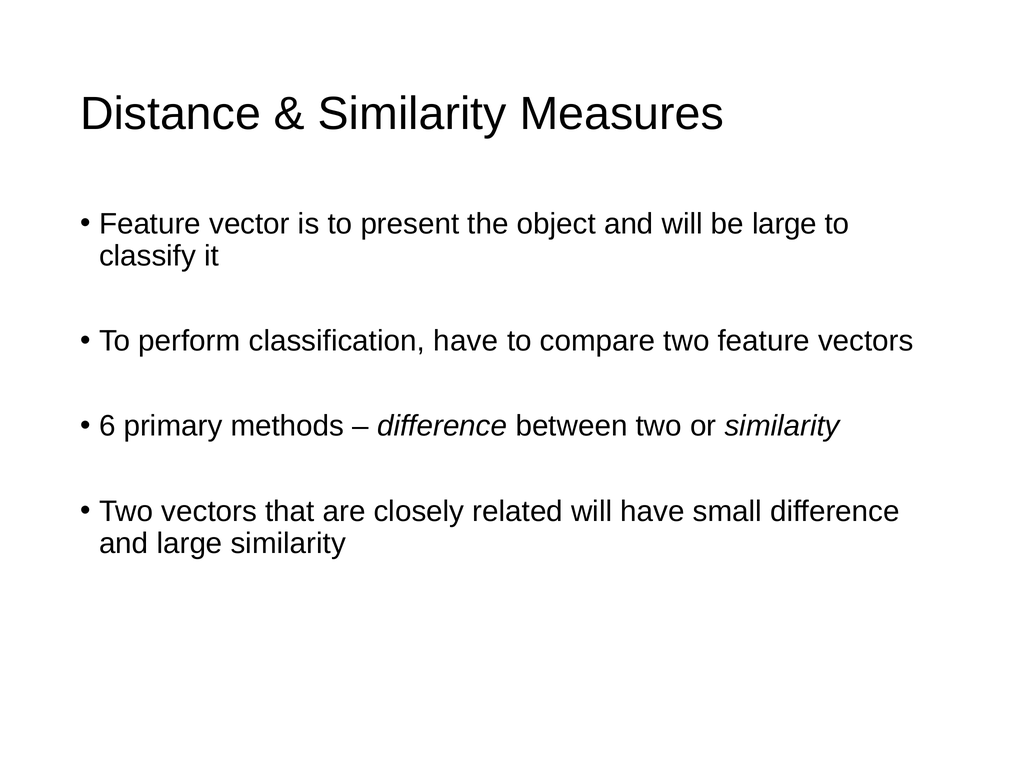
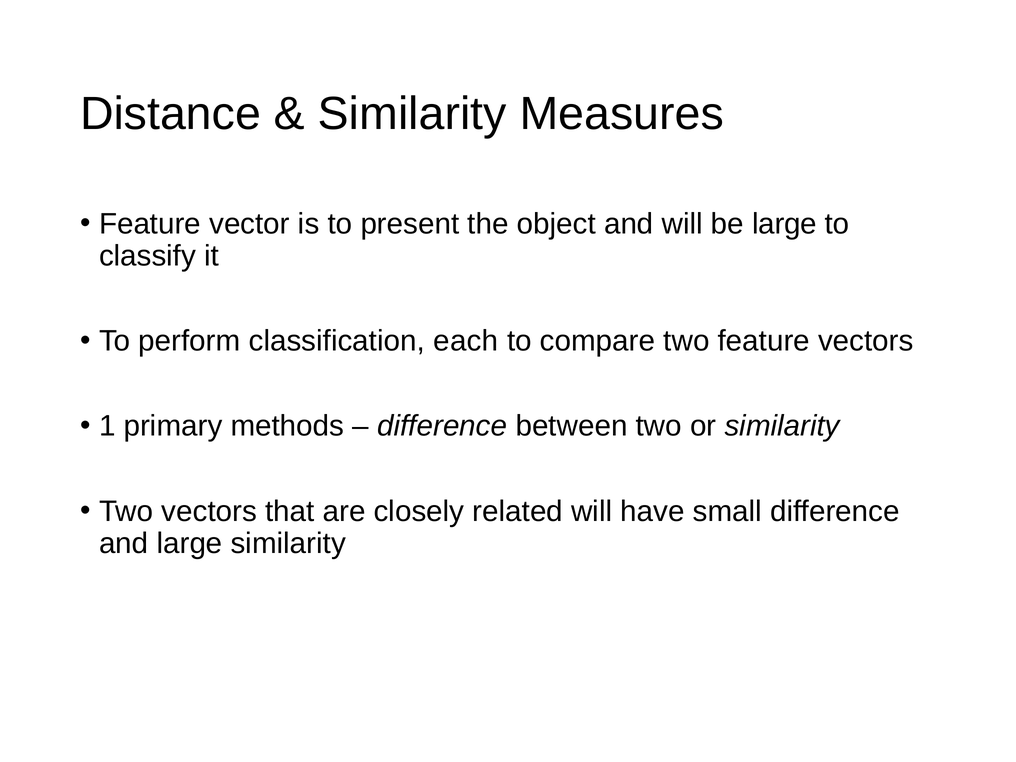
classification have: have -> each (466, 341)
6: 6 -> 1 (107, 426)
